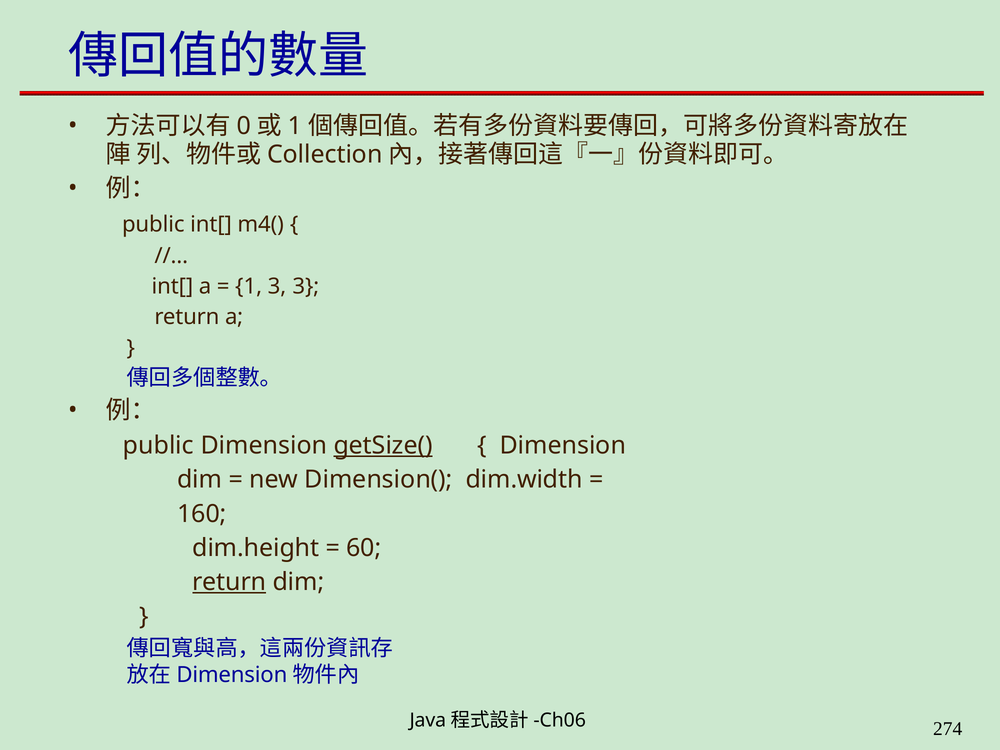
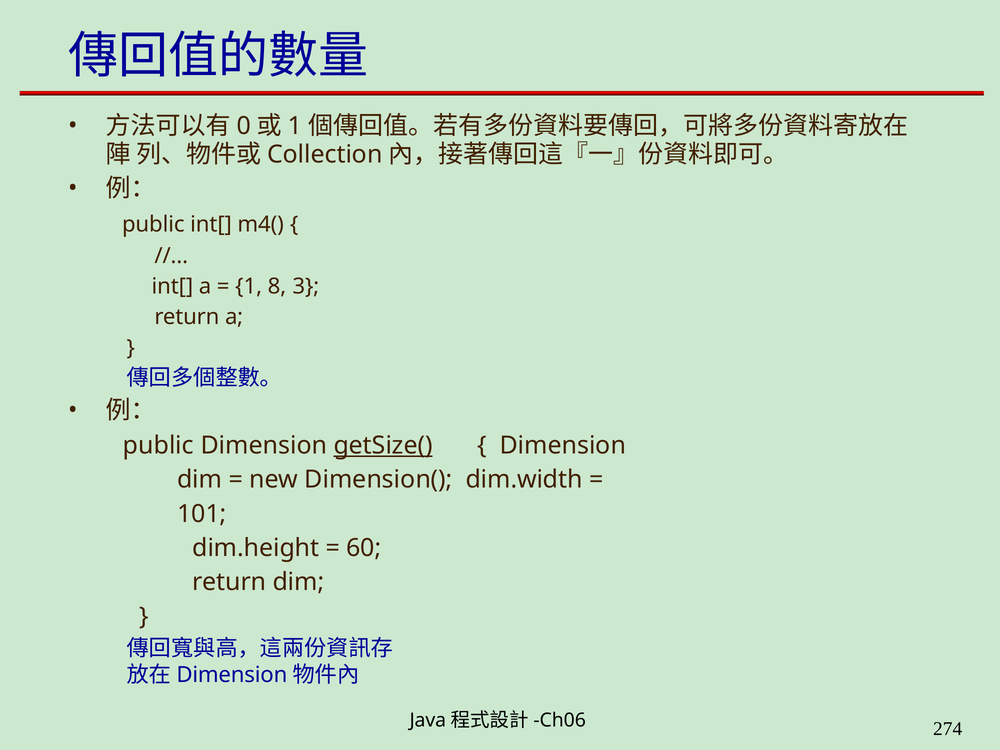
1 3: 3 -> 8 (277, 286)
160: 160 -> 101 (202, 514)
return underline: present -> none (229, 582)
